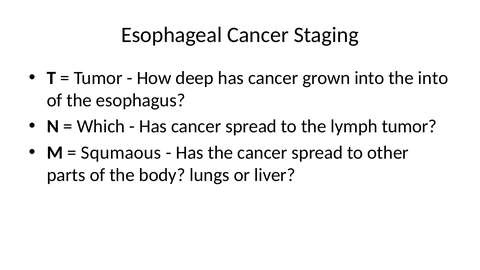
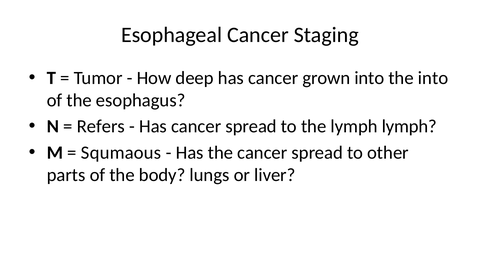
Which: Which -> Refers (101, 126)
lymph tumor: tumor -> lymph (409, 126)
